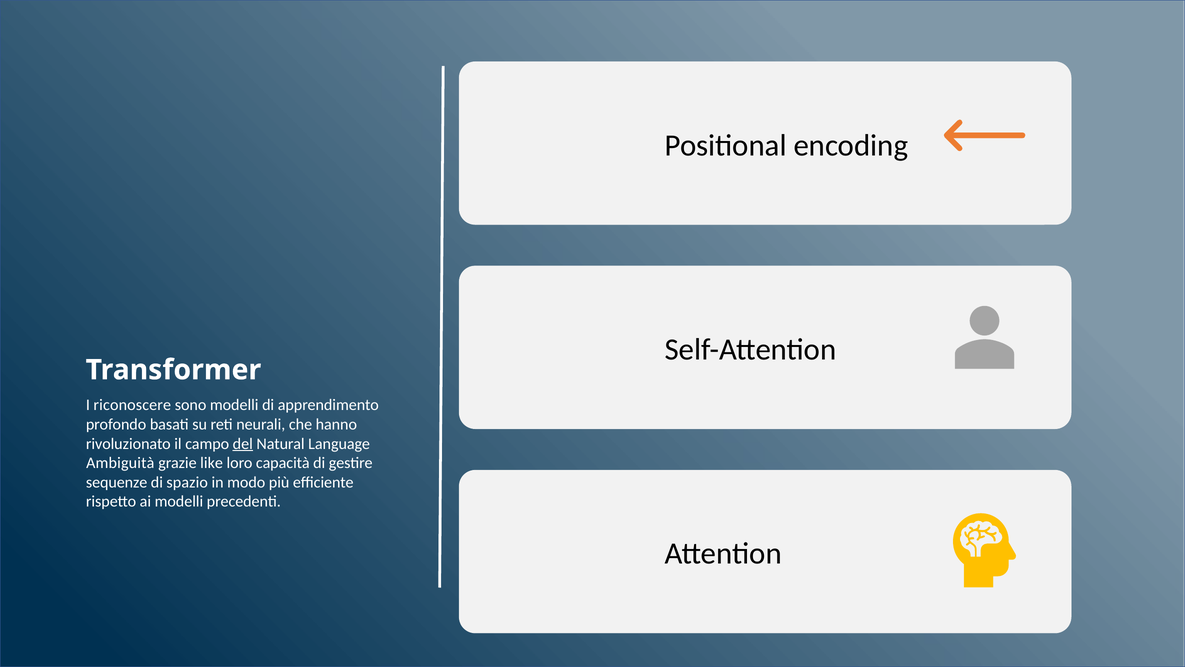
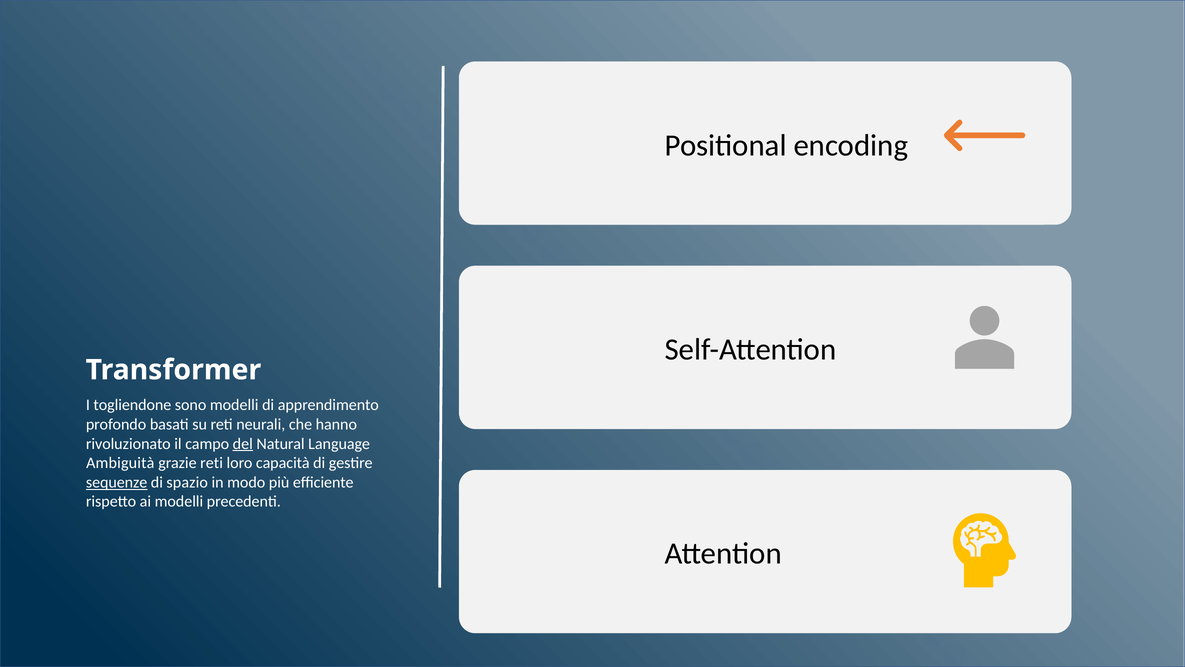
riconoscere: riconoscere -> togliendone (132, 405)
grazie like: like -> reti (212, 463)
sequenze underline: none -> present (117, 482)
